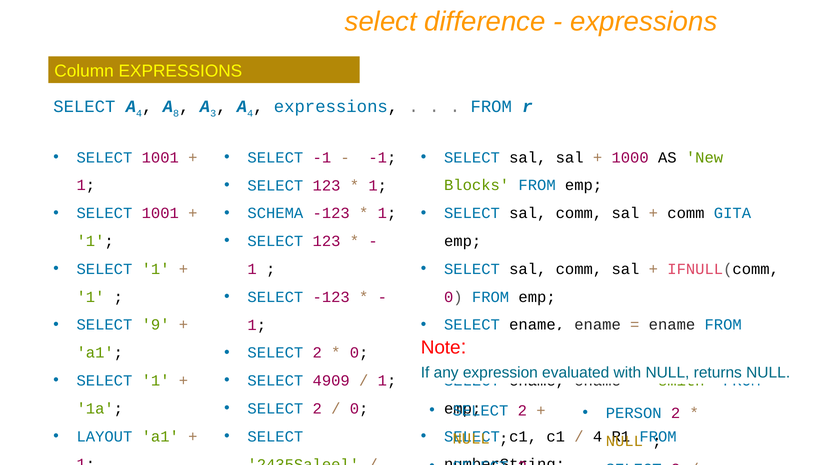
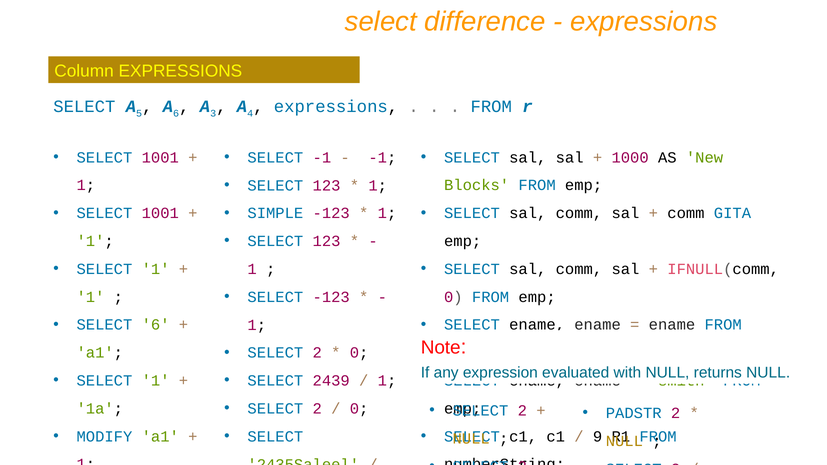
4: 4 -> 5 (139, 113)
8: 8 -> 6 (176, 113)
SCHEMA: SCHEMA -> SIMPLE (275, 213)
SELECT 9: 9 -> 6 (156, 325)
4909: 4909 -> 2439 (331, 381)
PERSON: PERSON -> PADSTR (634, 413)
LAYOUT: LAYOUT -> MODIFY (104, 437)
4: 4 -> 9 (598, 437)
